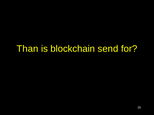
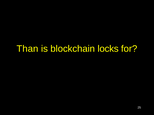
send: send -> locks (108, 49)
